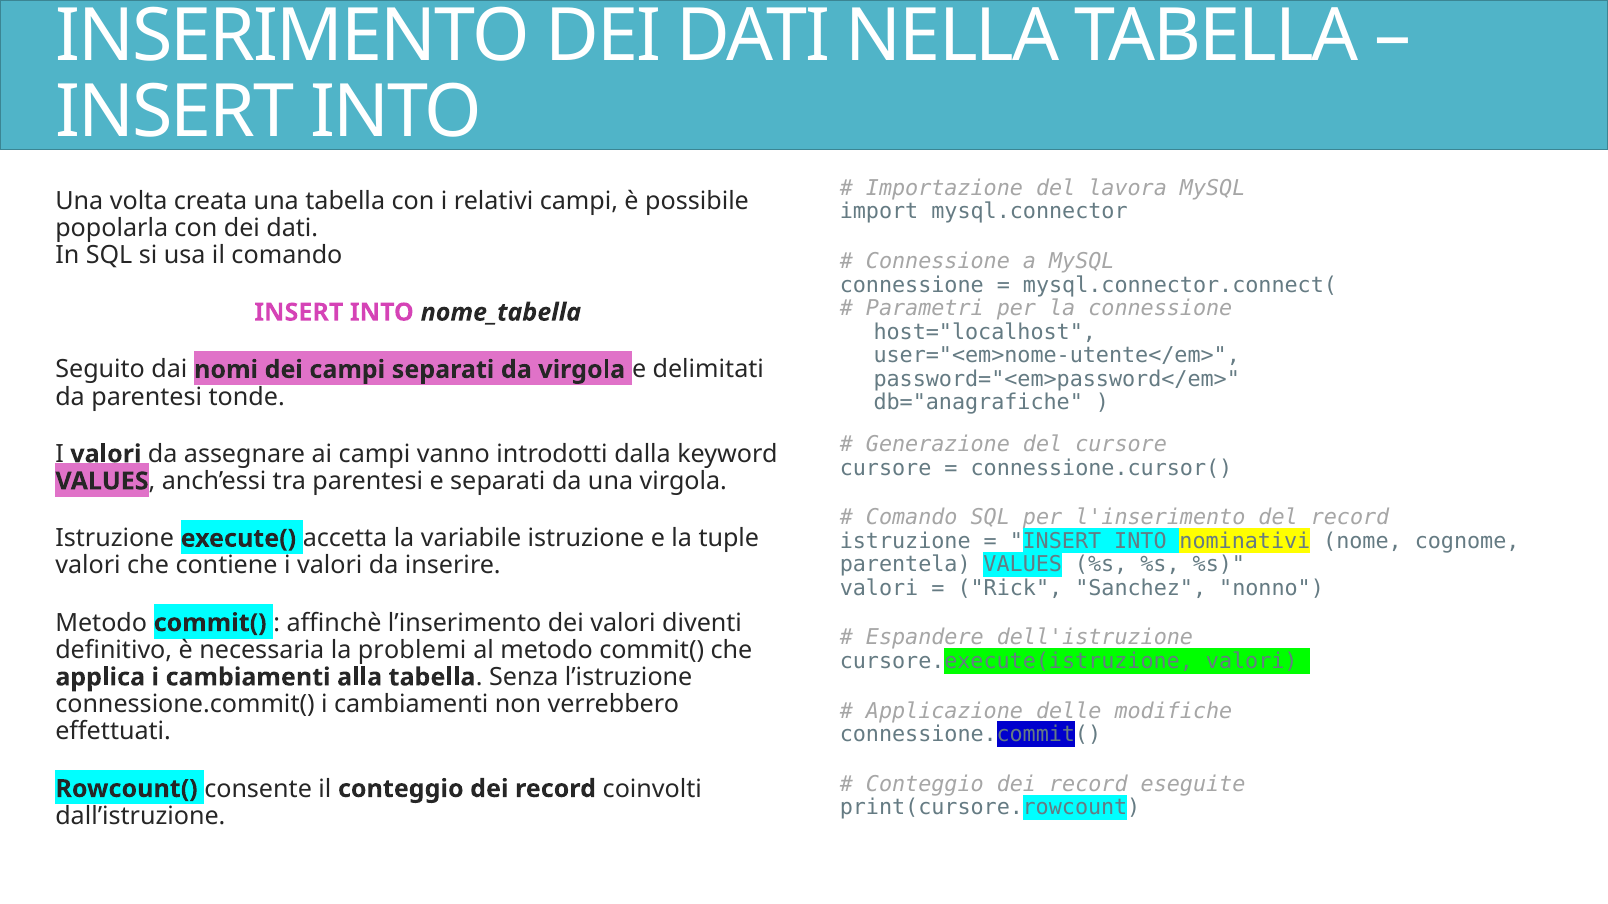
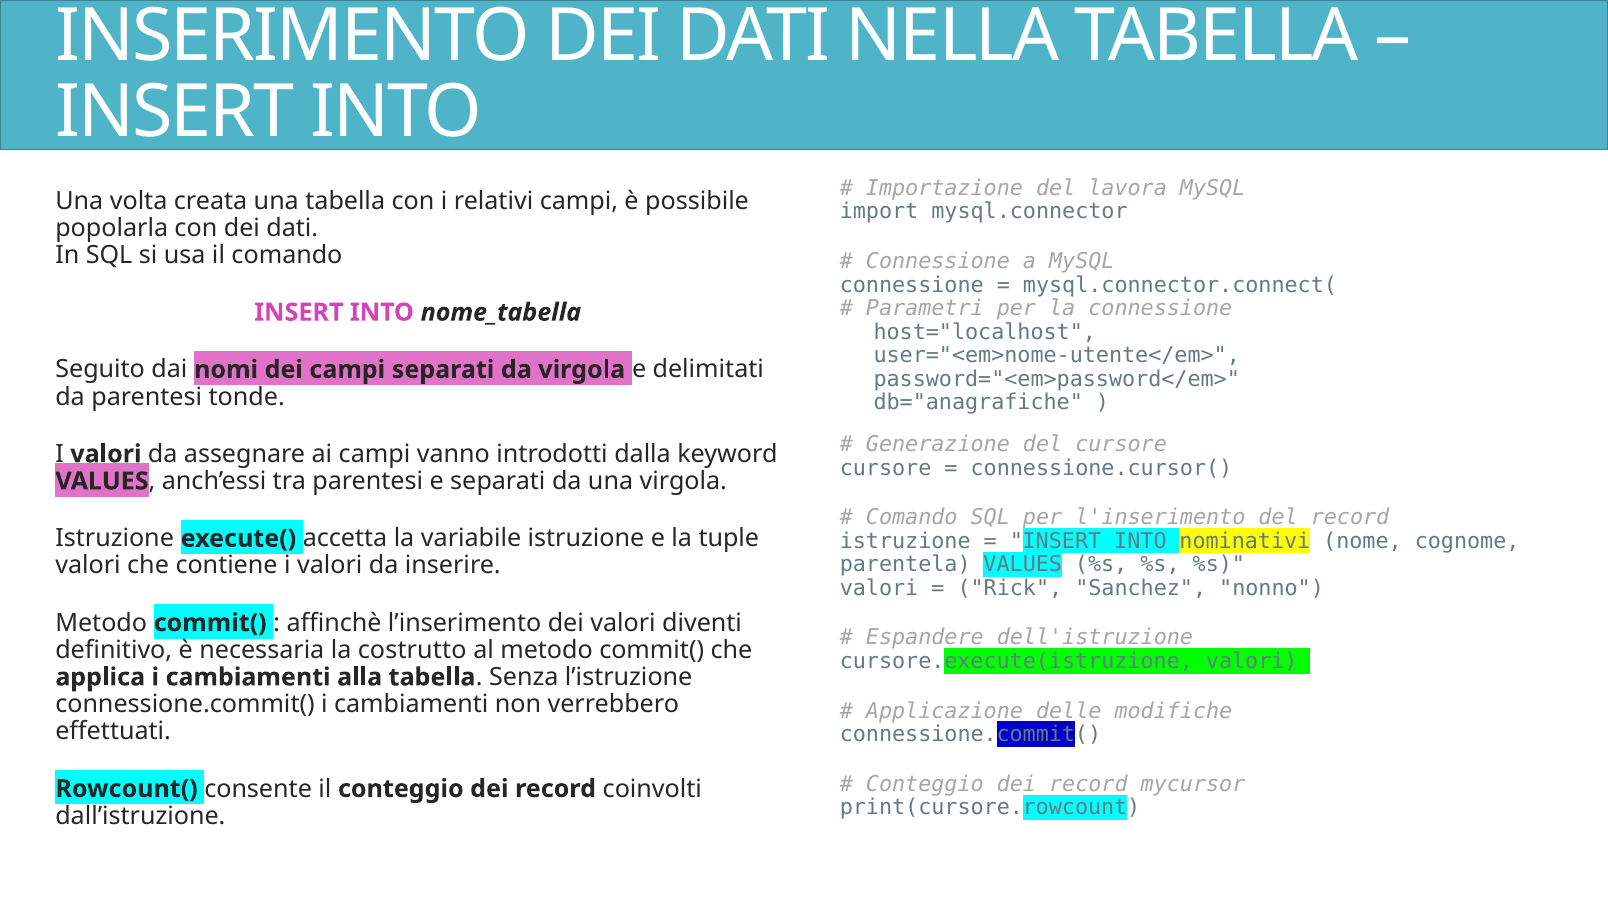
problemi: problemi -> costrutto (412, 650)
eseguite: eseguite -> mycursor (1193, 785)
